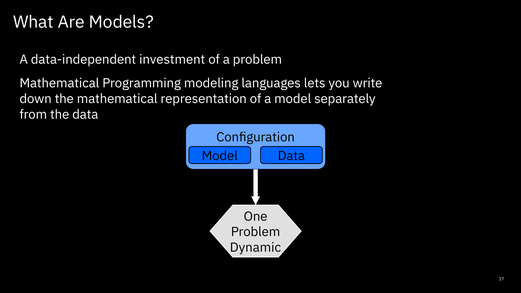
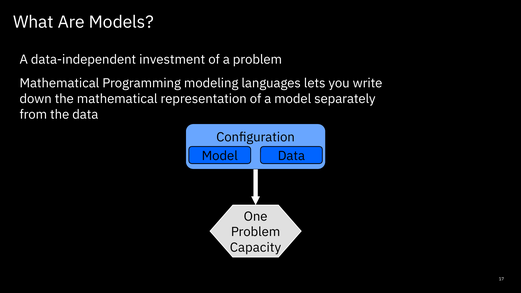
Dynamic: Dynamic -> Capacity (255, 248)
